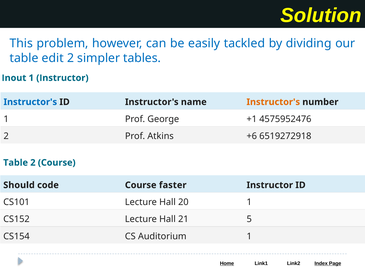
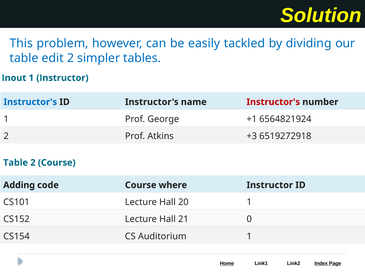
Instructor's colour: orange -> red (273, 102)
4575952476: 4575952476 -> 6564821924 (285, 119)
+6: +6 -> +3 (252, 136)
Should: Should -> Adding (19, 185)
faster: faster -> where (173, 185)
5: 5 -> 0 (249, 219)
